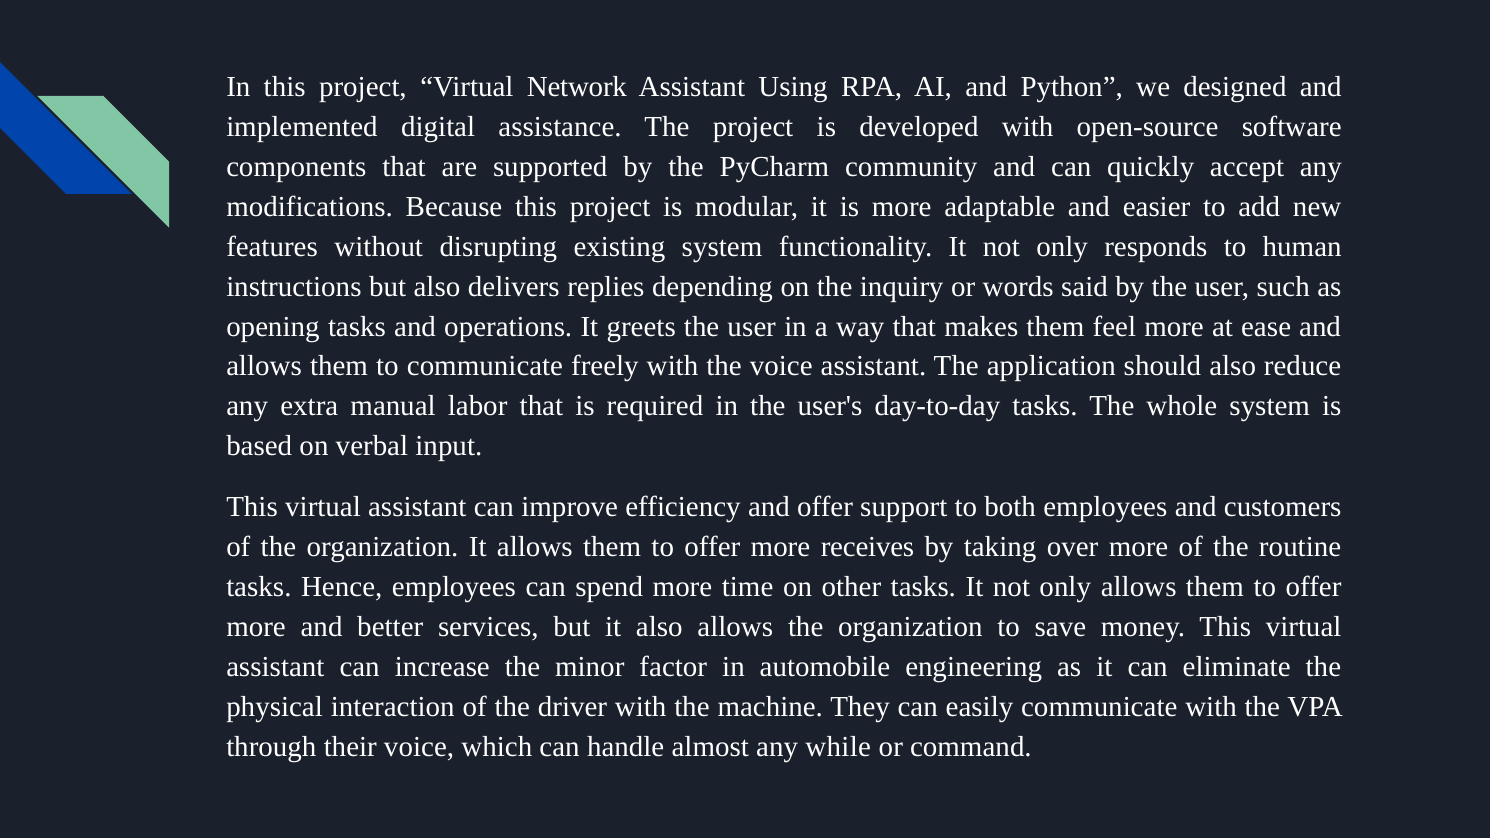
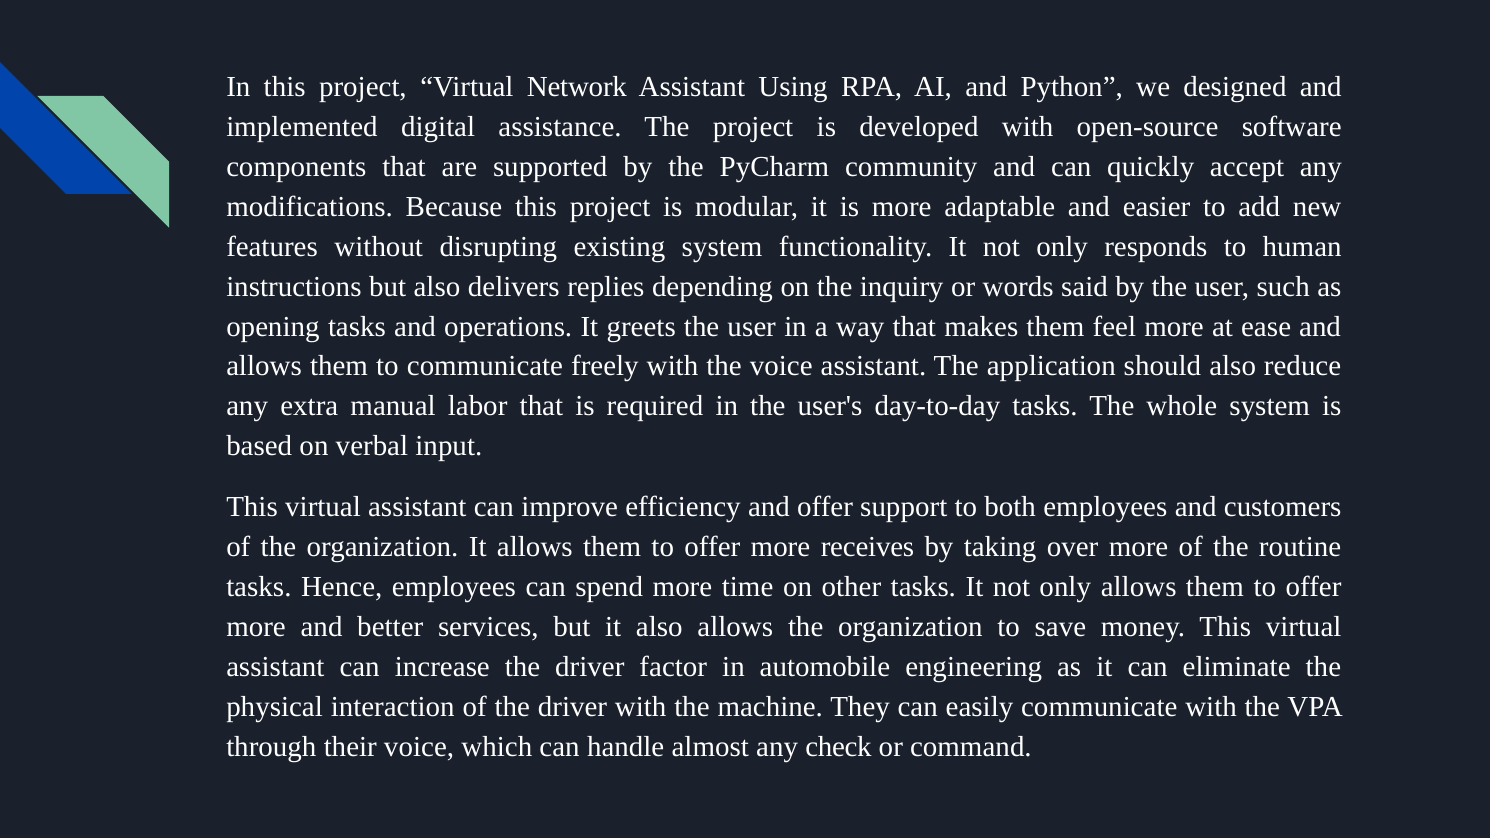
increase the minor: minor -> driver (590, 667)
while: while -> check (839, 747)
